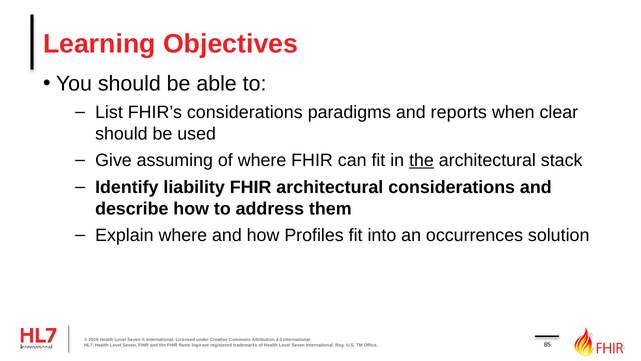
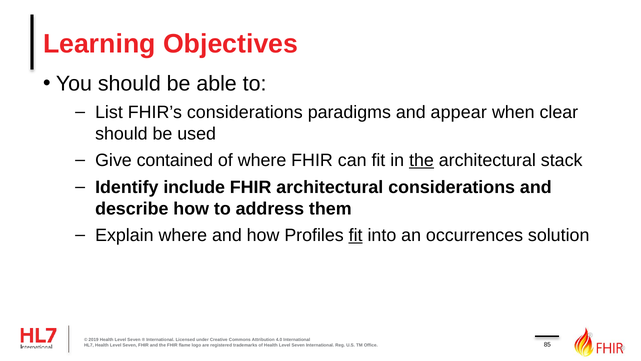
reports: reports -> appear (459, 112)
assuming: assuming -> contained (175, 160)
liability: liability -> include (194, 187)
fit underline: none -> present (356, 235)
